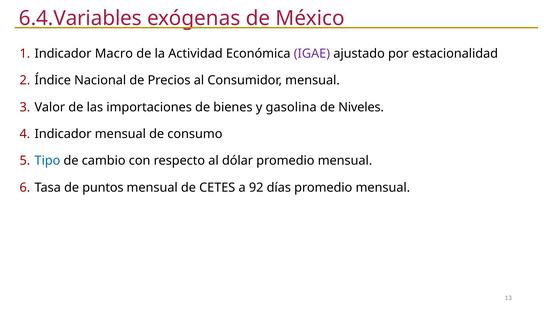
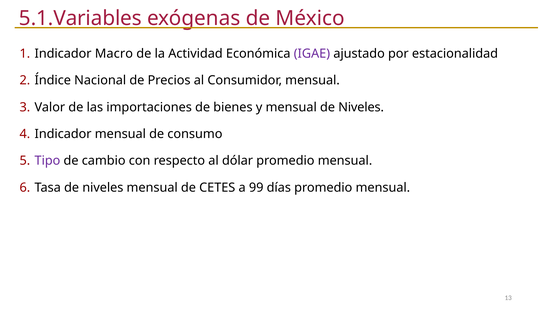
6.4.Variables: 6.4.Variables -> 5.1.Variables (80, 18)
y gasolina: gasolina -> mensual (291, 107)
Tipo colour: blue -> purple (47, 161)
Tasa de puntos: puntos -> niveles (103, 187)
92: 92 -> 99 (256, 187)
